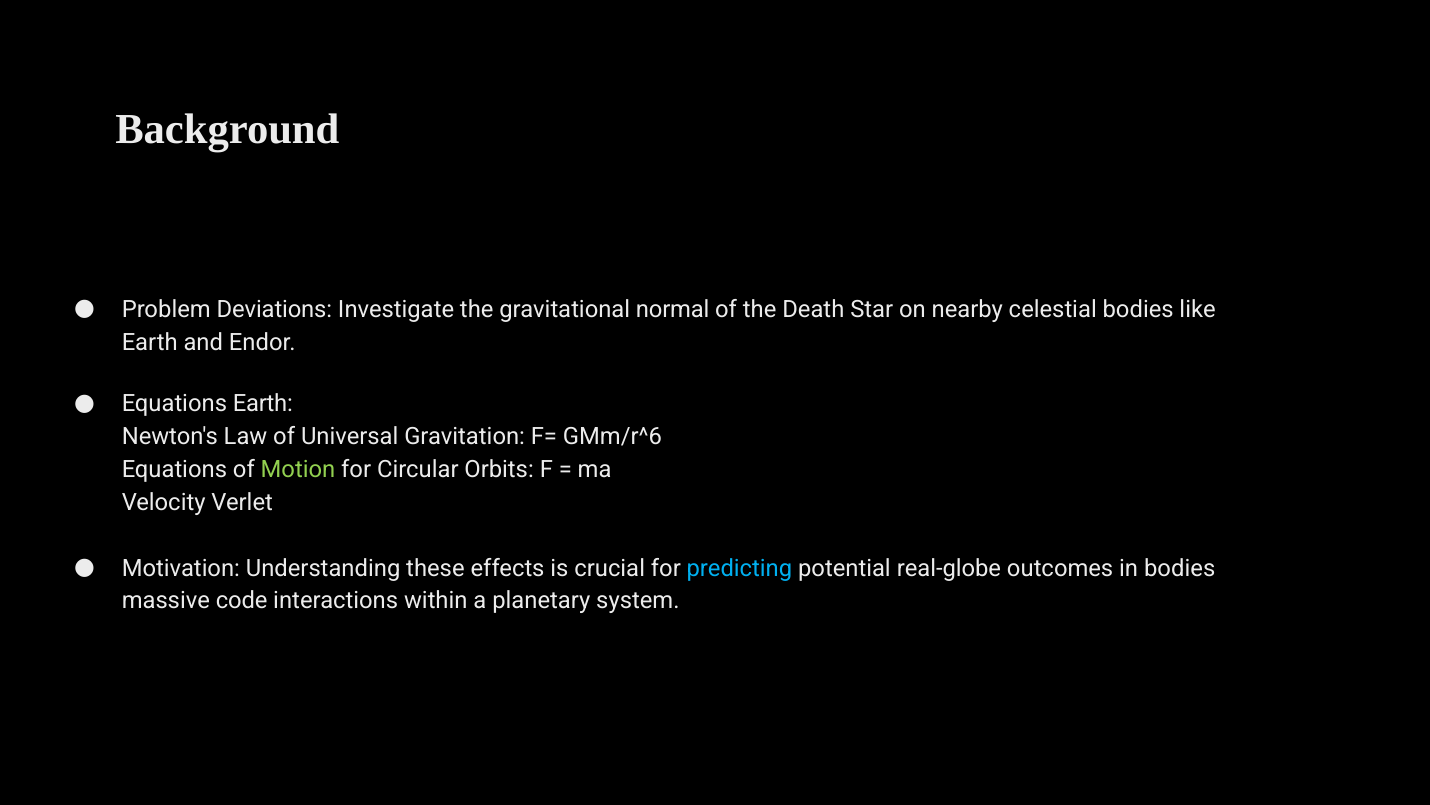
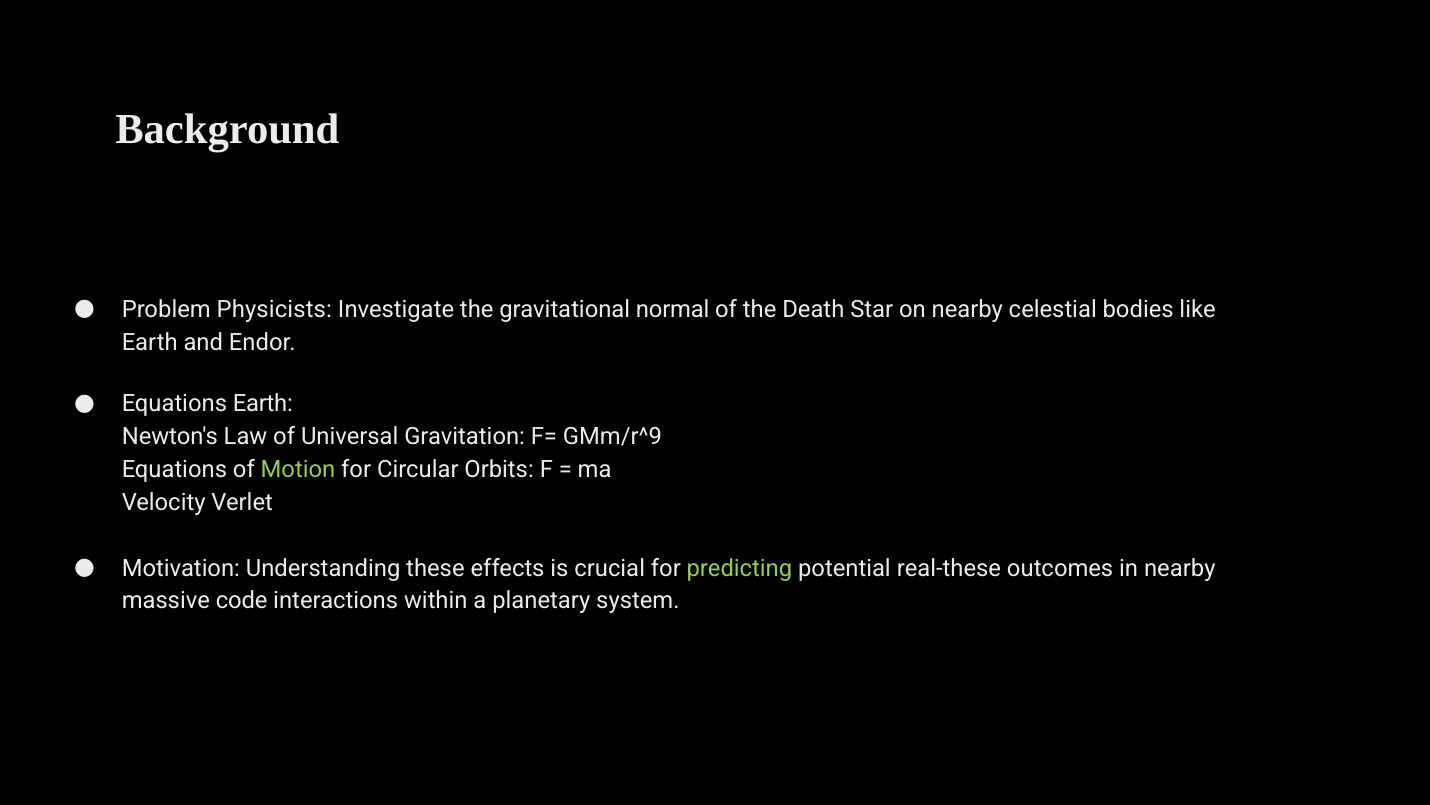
Deviations: Deviations -> Physicists (274, 309)
GMm/r^6: GMm/r^6 -> GMm/r^9 (612, 436)
predicting colour: light blue -> light green (739, 568)
real-globe: real-globe -> real-these (949, 568)
in bodies: bodies -> nearby (1180, 568)
